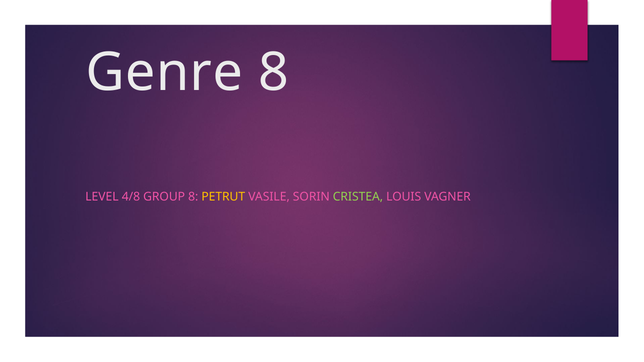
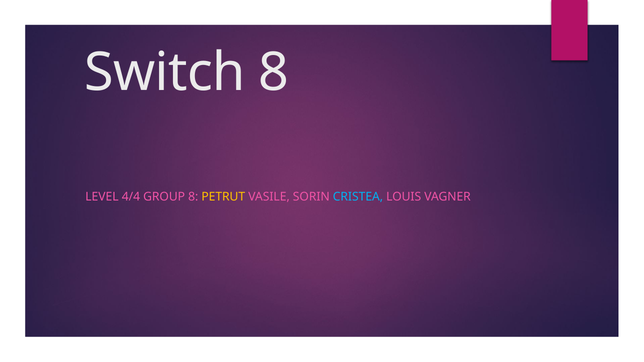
Genre: Genre -> Switch (165, 73)
4/8: 4/8 -> 4/4 (131, 197)
CRISTEA colour: light green -> light blue (358, 197)
